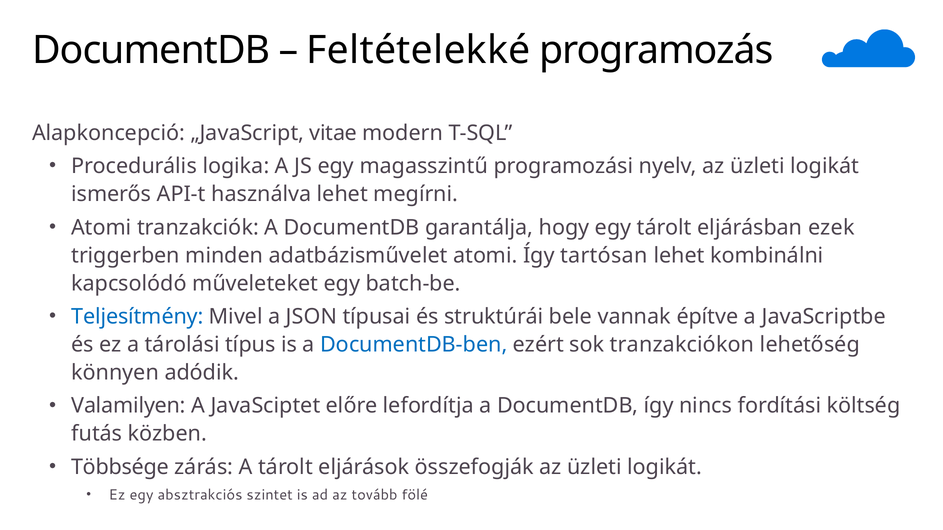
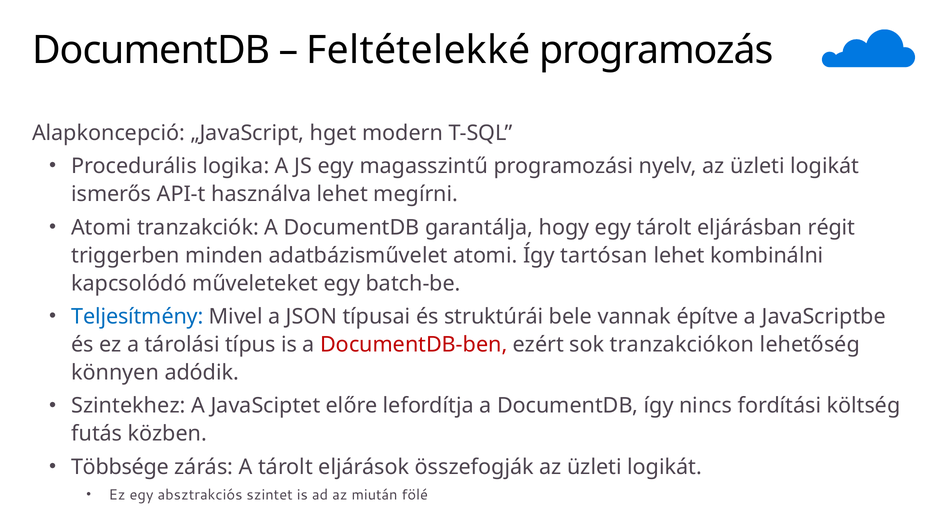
vitae: vitae -> hget (333, 133)
ezek: ezek -> régit (832, 228)
DocumentDB-ben colour: blue -> red (414, 345)
Valamilyen: Valamilyen -> Szintekhez (128, 406)
tovább: tovább -> miután (375, 495)
